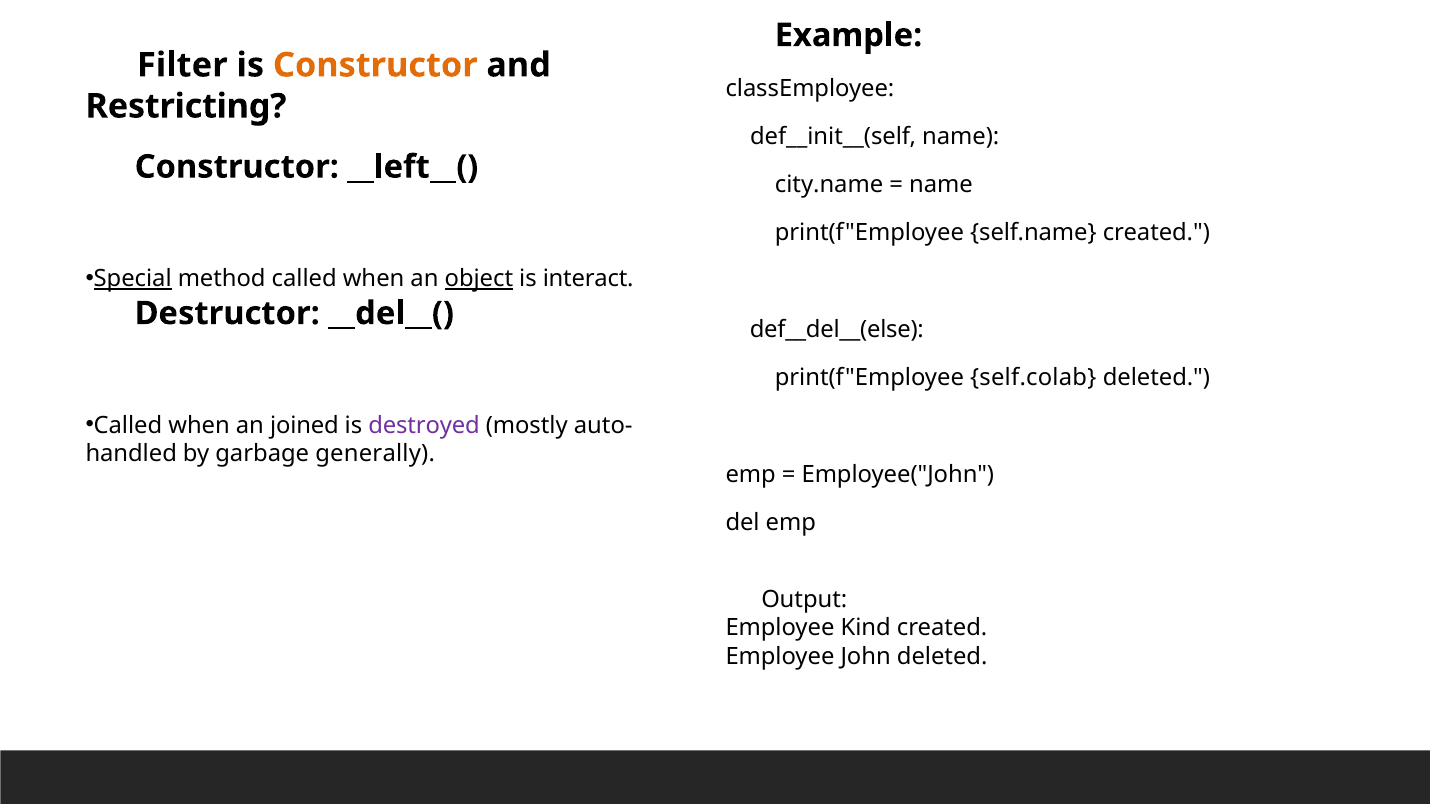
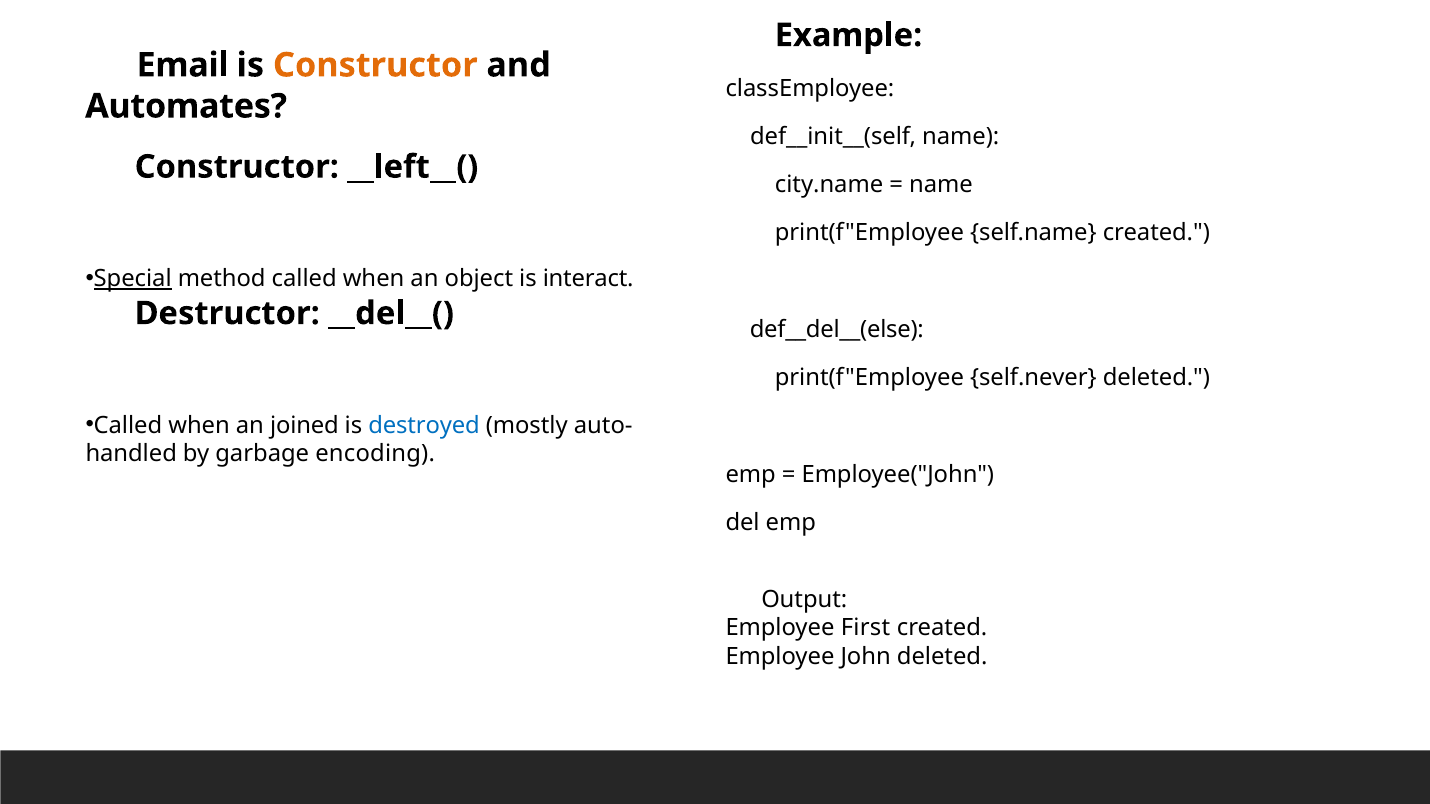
Filter: Filter -> Email (183, 65)
Restricting: Restricting -> Automates (186, 106)
object underline: present -> none (479, 279)
self.colab: self.colab -> self.never (1033, 378)
destroyed colour: purple -> blue (424, 425)
generally: generally -> encoding (375, 454)
Kind: Kind -> First (866, 628)
